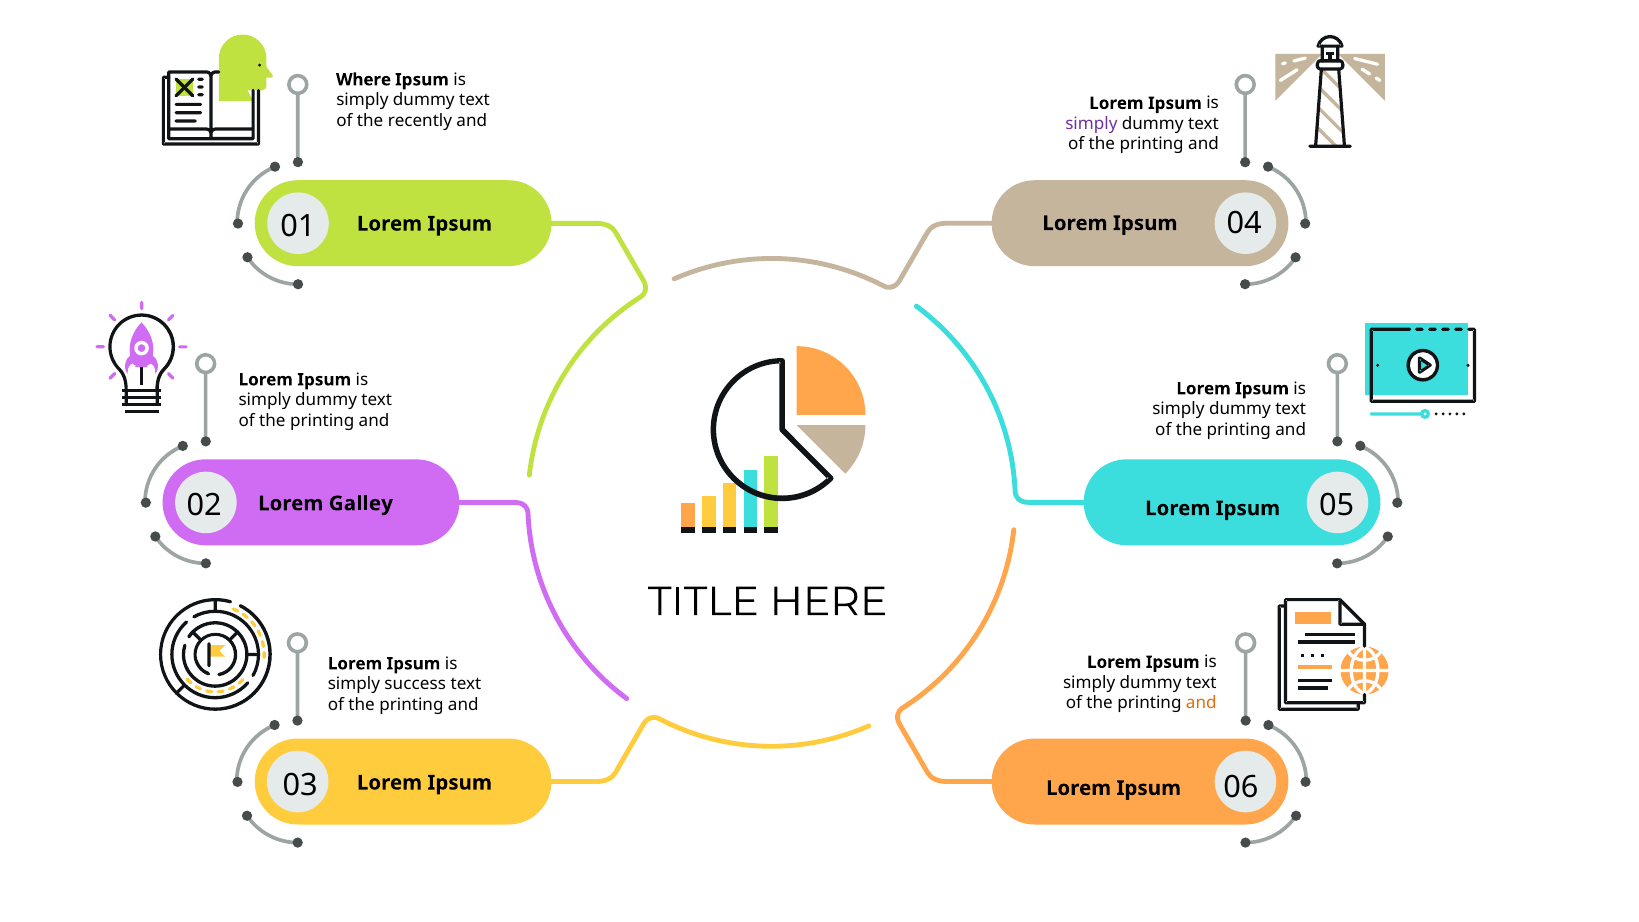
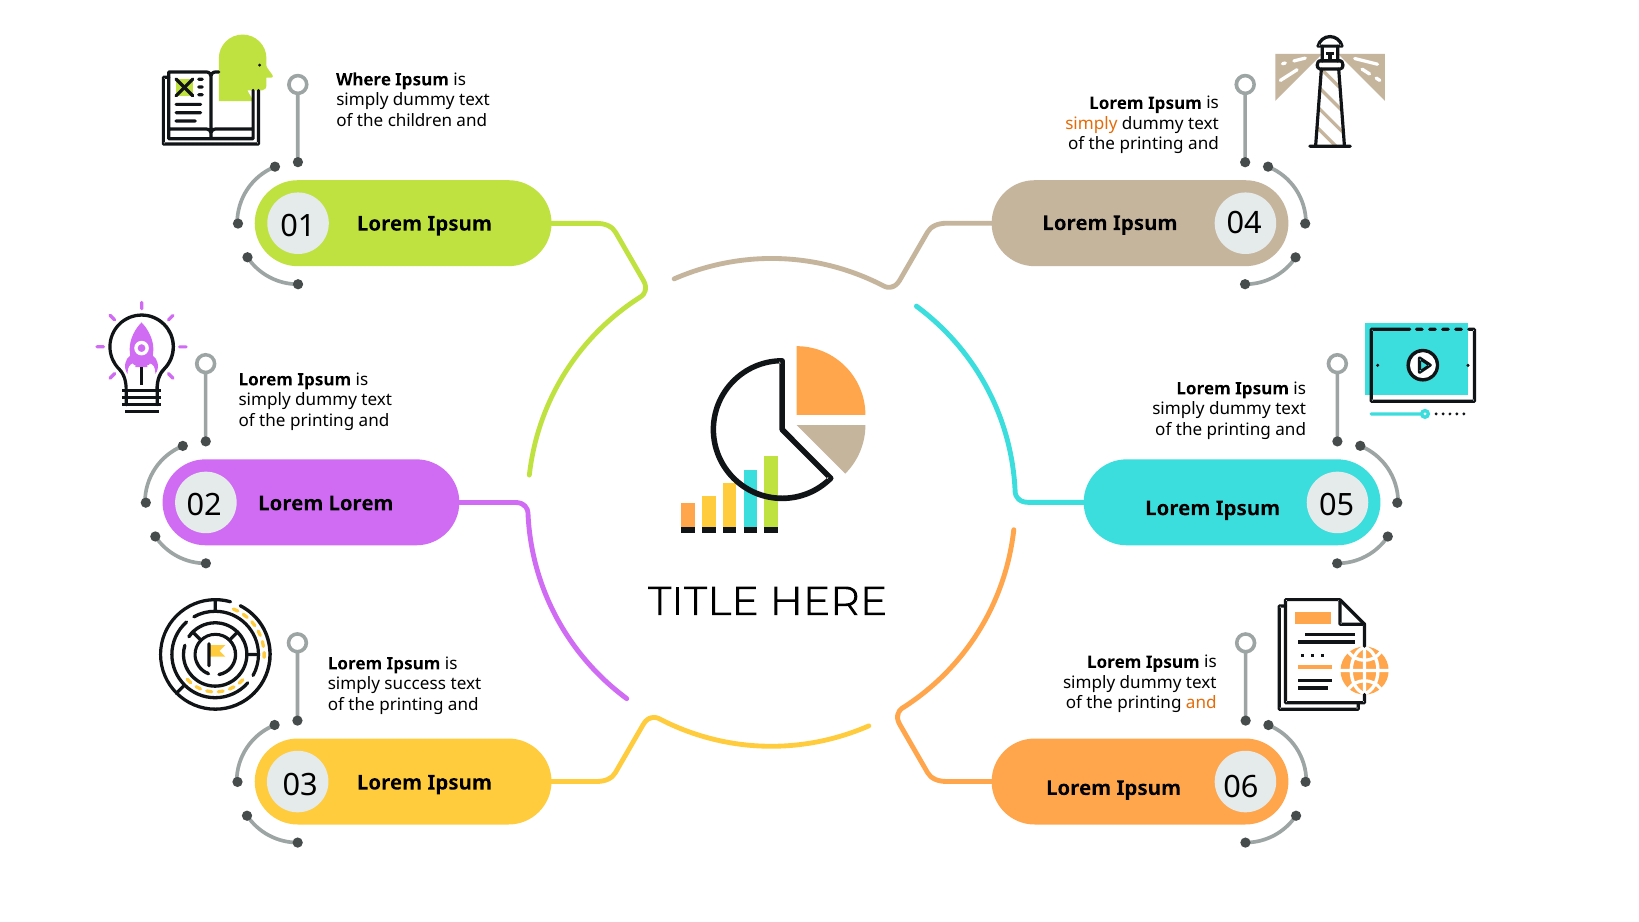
recently: recently -> children (420, 121)
simply colour: purple -> orange (1091, 124)
Galley: Galley -> Lorem (361, 503)
